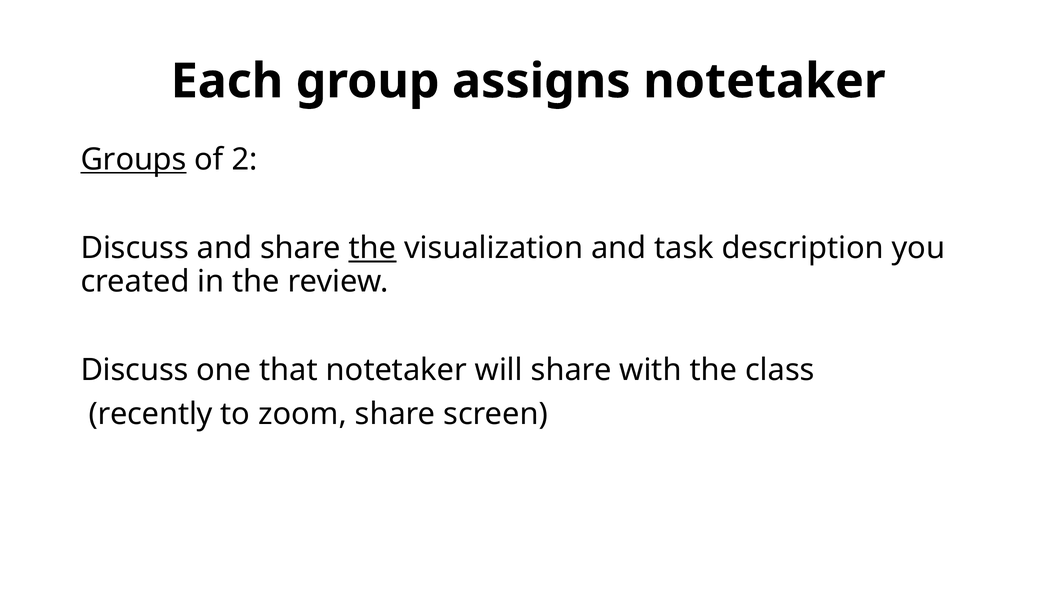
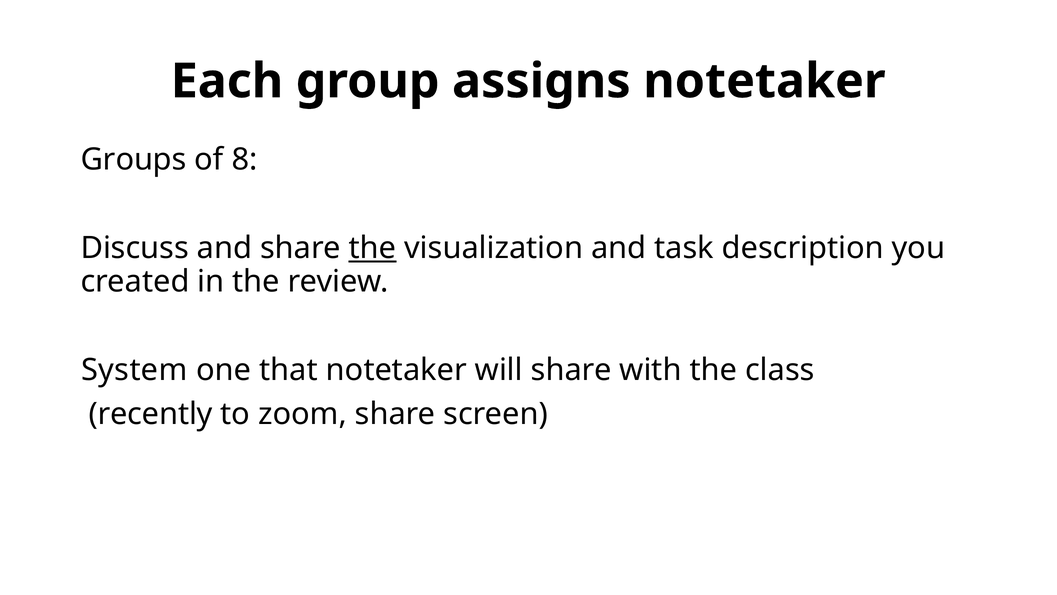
Groups underline: present -> none (134, 159)
2: 2 -> 8 (244, 159)
Discuss: Discuss -> System (134, 370)
